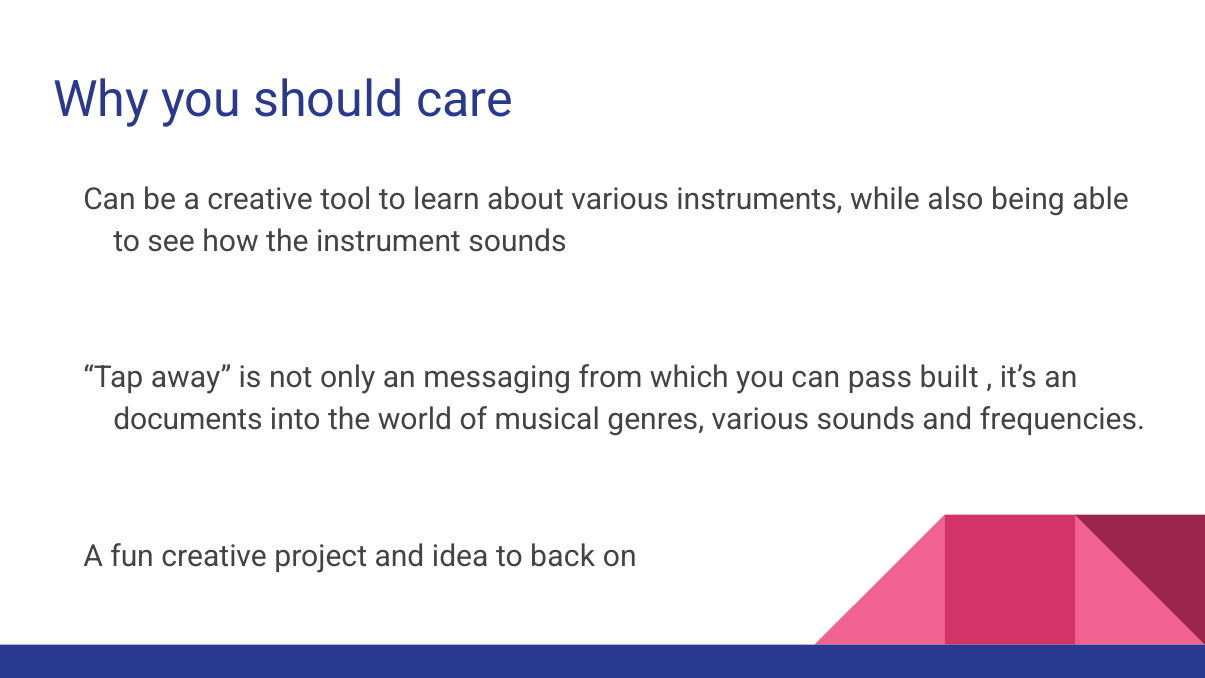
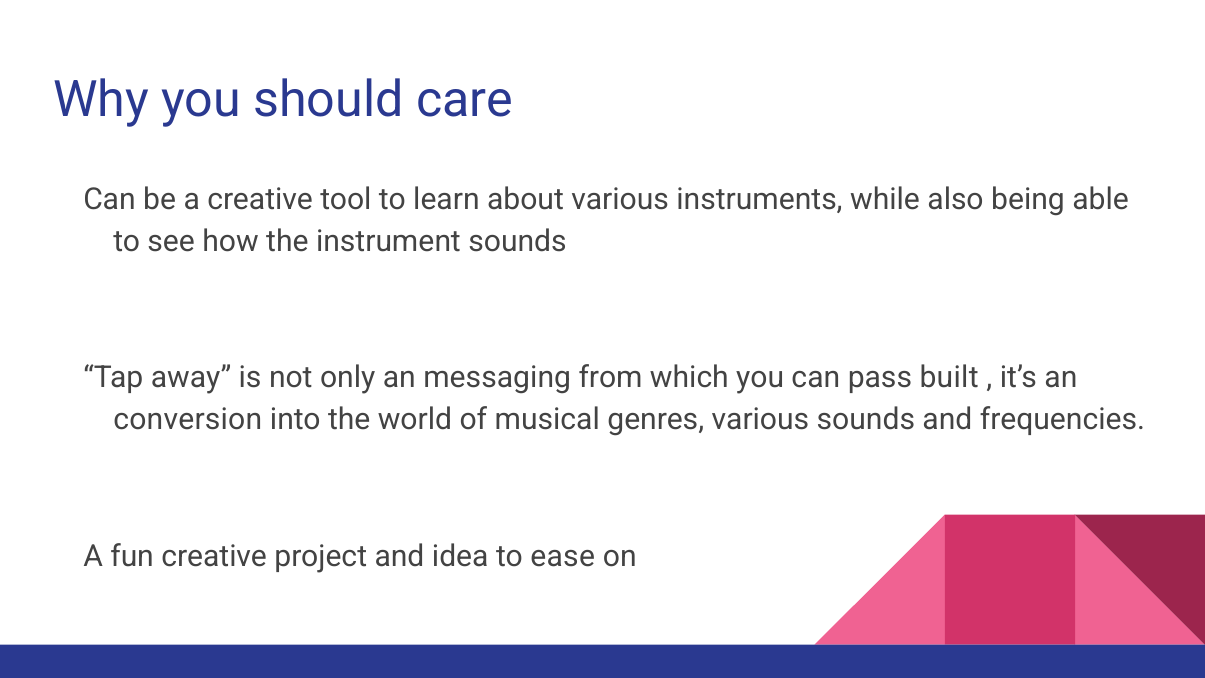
documents: documents -> conversion (188, 419)
back: back -> ease (563, 556)
